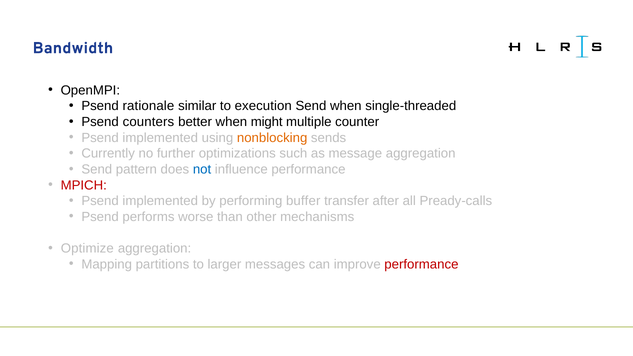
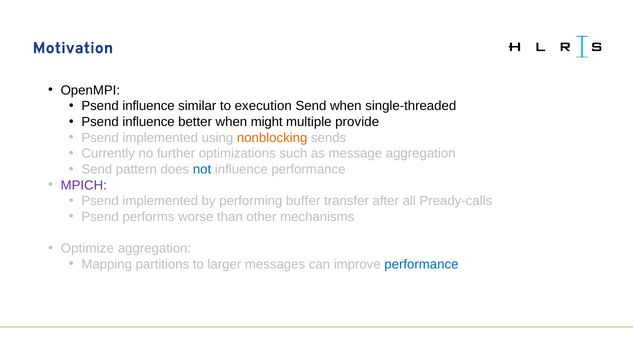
Bandwidth: Bandwidth -> Motivation (73, 48)
rationale: rationale -> influence (149, 106)
counters: counters -> influence (149, 122)
counter: counter -> provide (357, 122)
MPICH colour: red -> purple (84, 185)
performance colour: red -> blue (421, 264)
